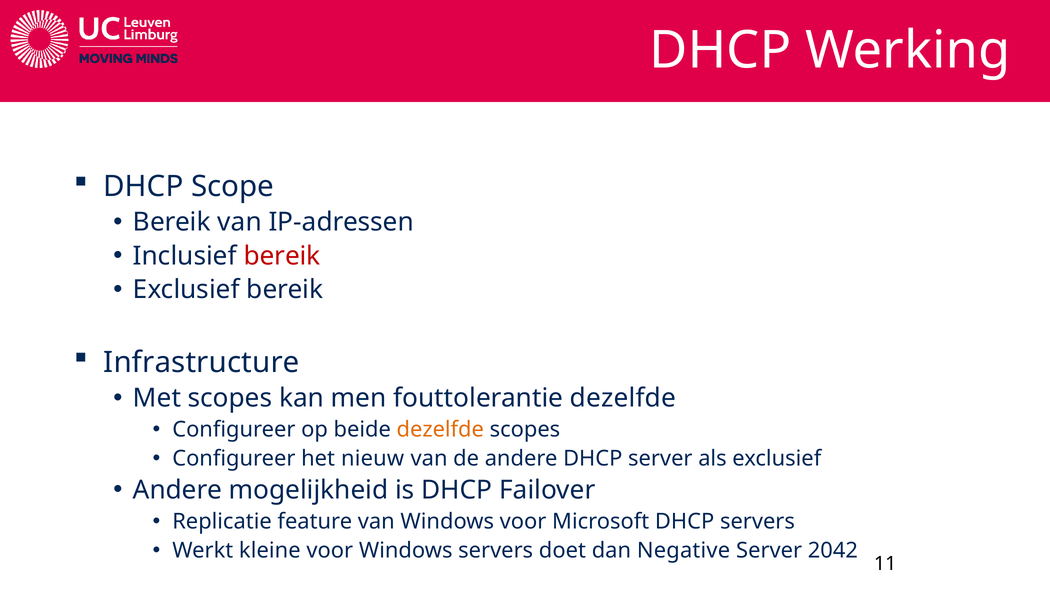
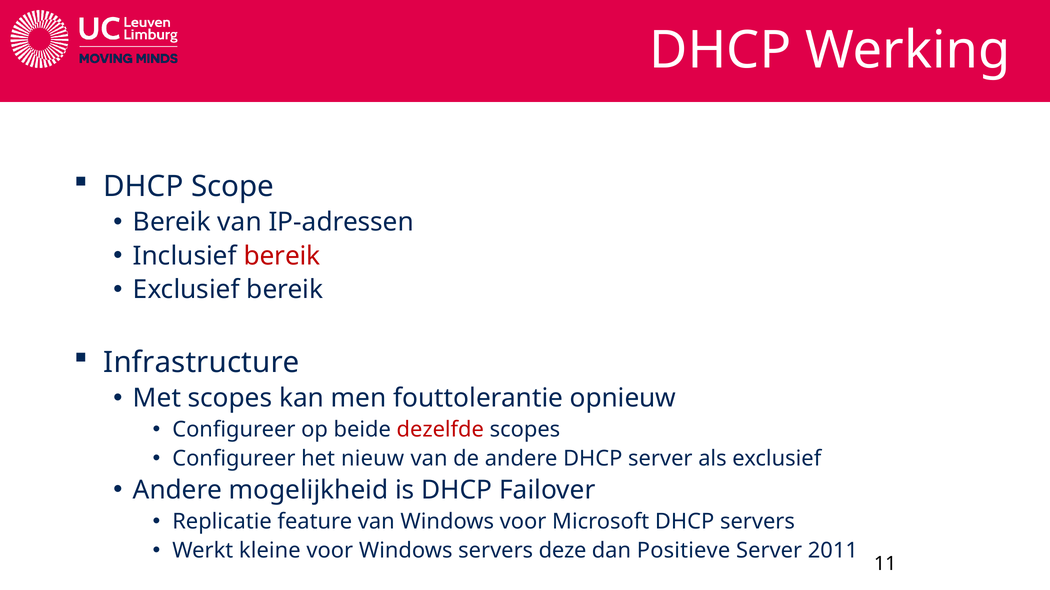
fouttolerantie dezelfde: dezelfde -> opnieuw (623, 399)
dezelfde colour: orange -> red (440, 430)
doet: doet -> deze (563, 551)
Negative: Negative -> Positieve (684, 551)
2042: 2042 -> 2011 (833, 551)
